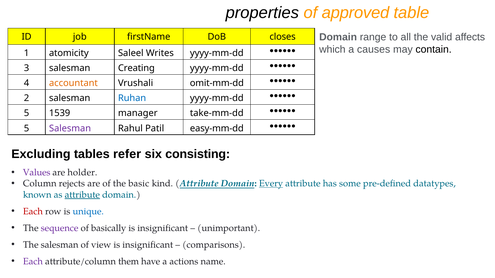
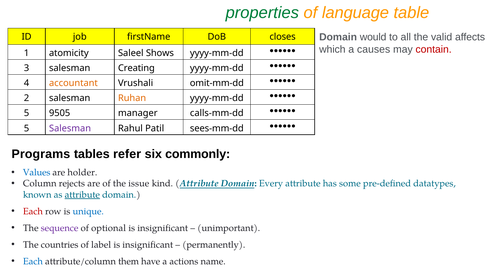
properties colour: black -> green (262, 13)
approved: approved -> language (355, 13)
range: range -> would (373, 37)
contain colour: black -> red (434, 49)
Writes: Writes -> Shows (160, 53)
Ruhan colour: blue -> orange (132, 98)
1539: 1539 -> 9505 (60, 113)
take-mm-dd: take-mm-dd -> calls-mm-dd (217, 113)
easy-mm-dd: easy-mm-dd -> sees-mm-dd (217, 128)
Excluding: Excluding -> Programs (41, 154)
consisting: consisting -> commonly (198, 154)
Values colour: purple -> blue (37, 173)
basic: basic -> issue (139, 184)
Every underline: present -> none (271, 184)
basically: basically -> optional (109, 228)
The salesman: salesman -> countries (60, 245)
view: view -> label (101, 245)
comparisons: comparisons -> permanently (214, 245)
Each colour: purple -> blue (33, 262)
